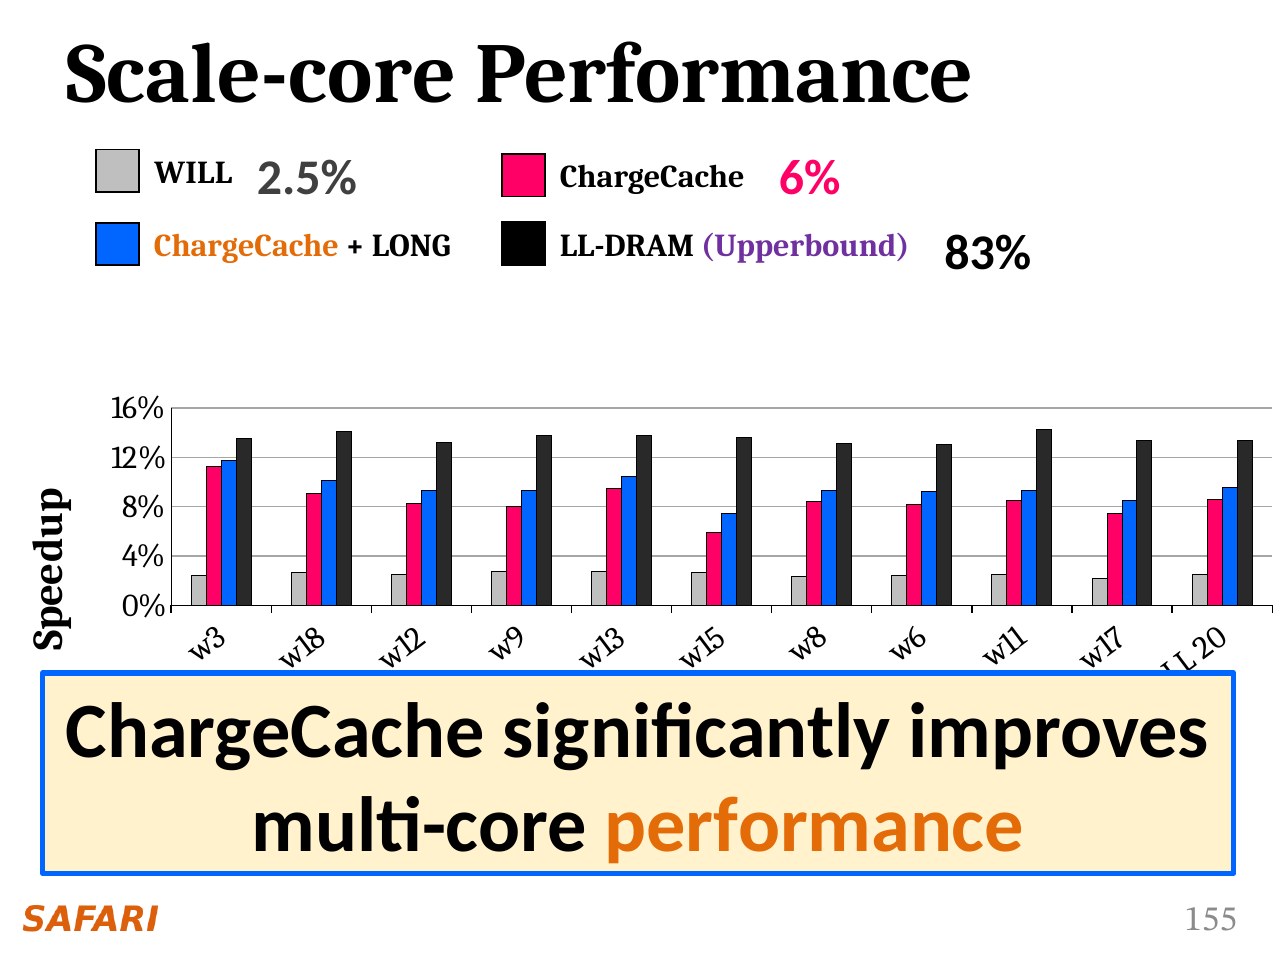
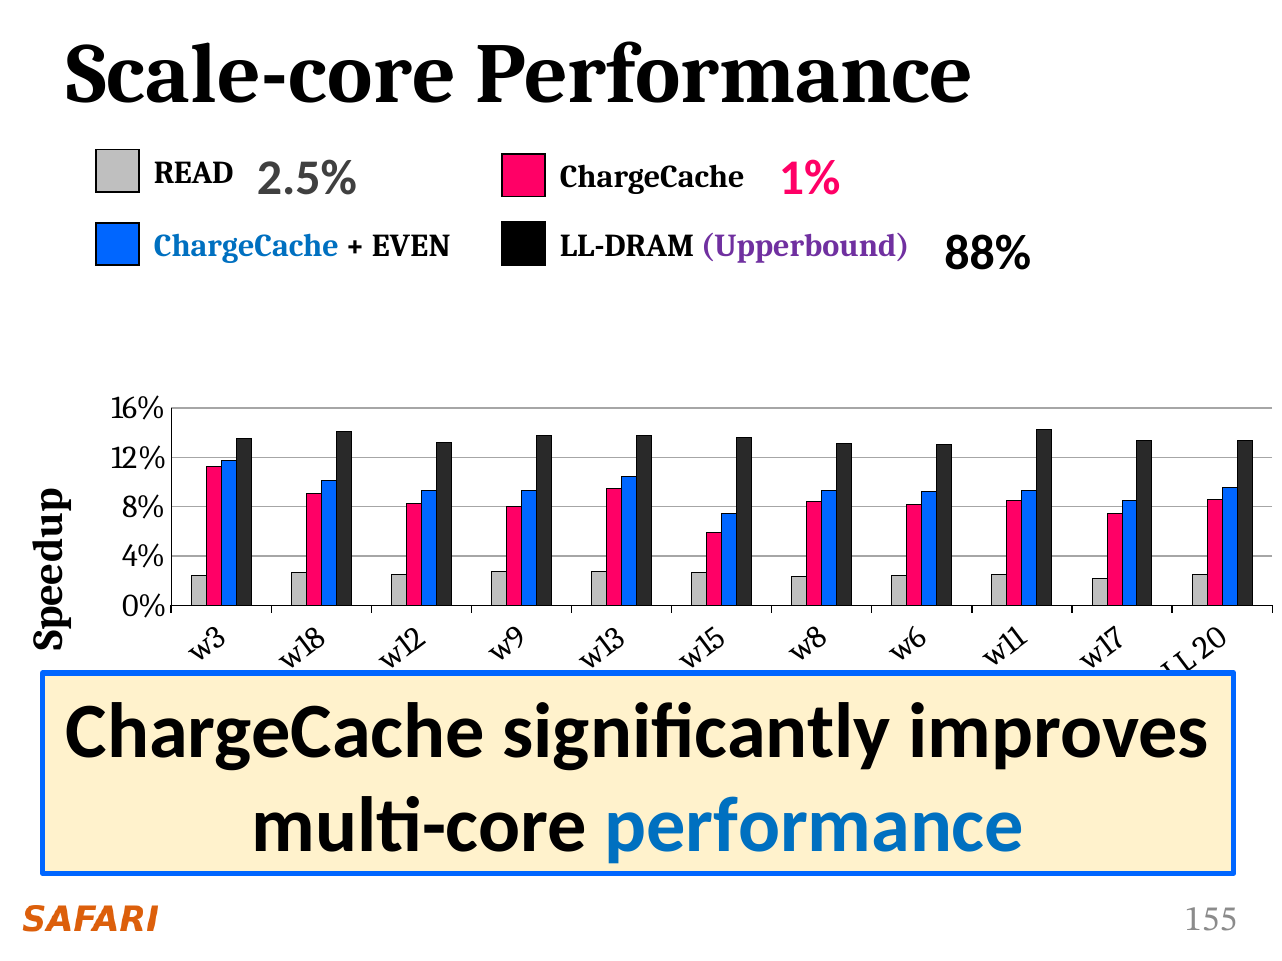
6%: 6% -> 1% (810, 178)
WILL: WILL -> READ (194, 173)
ChargeCache colour: orange -> blue (246, 246)
LONG: LONG -> EVEN (411, 246)
83%: 83% -> 88% (988, 253)
performance colour: orange -> blue (814, 826)
